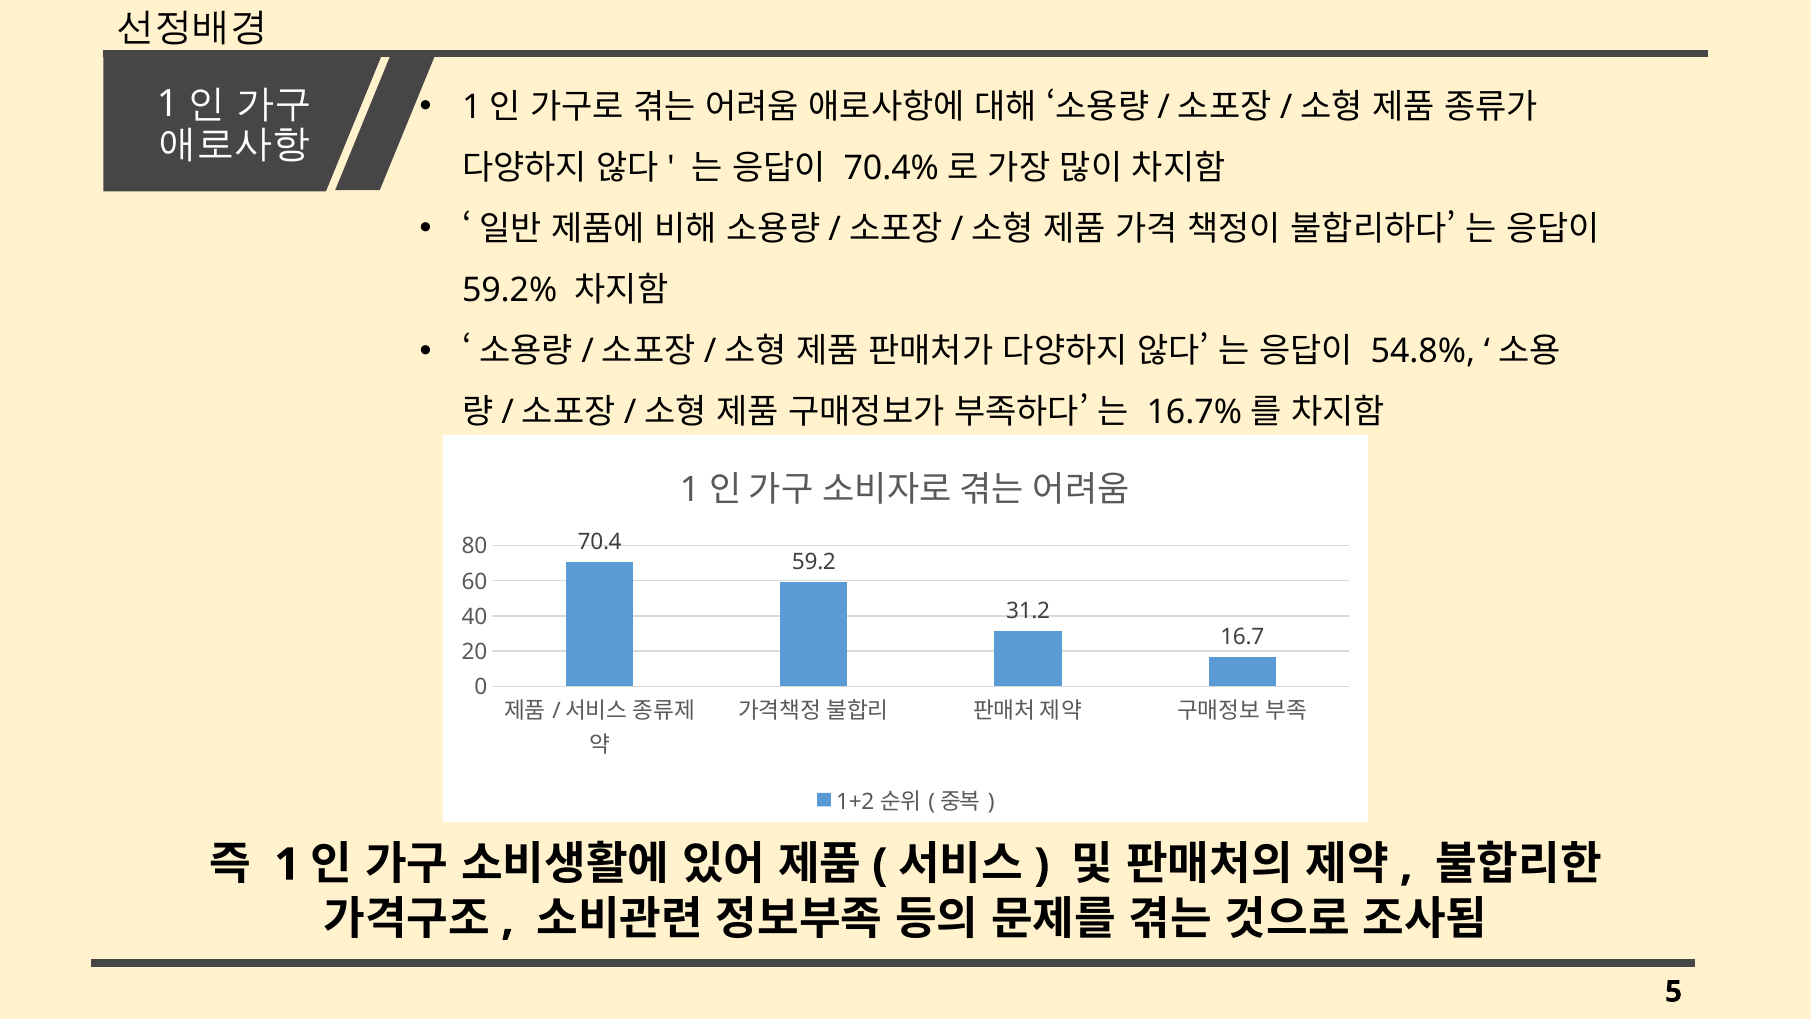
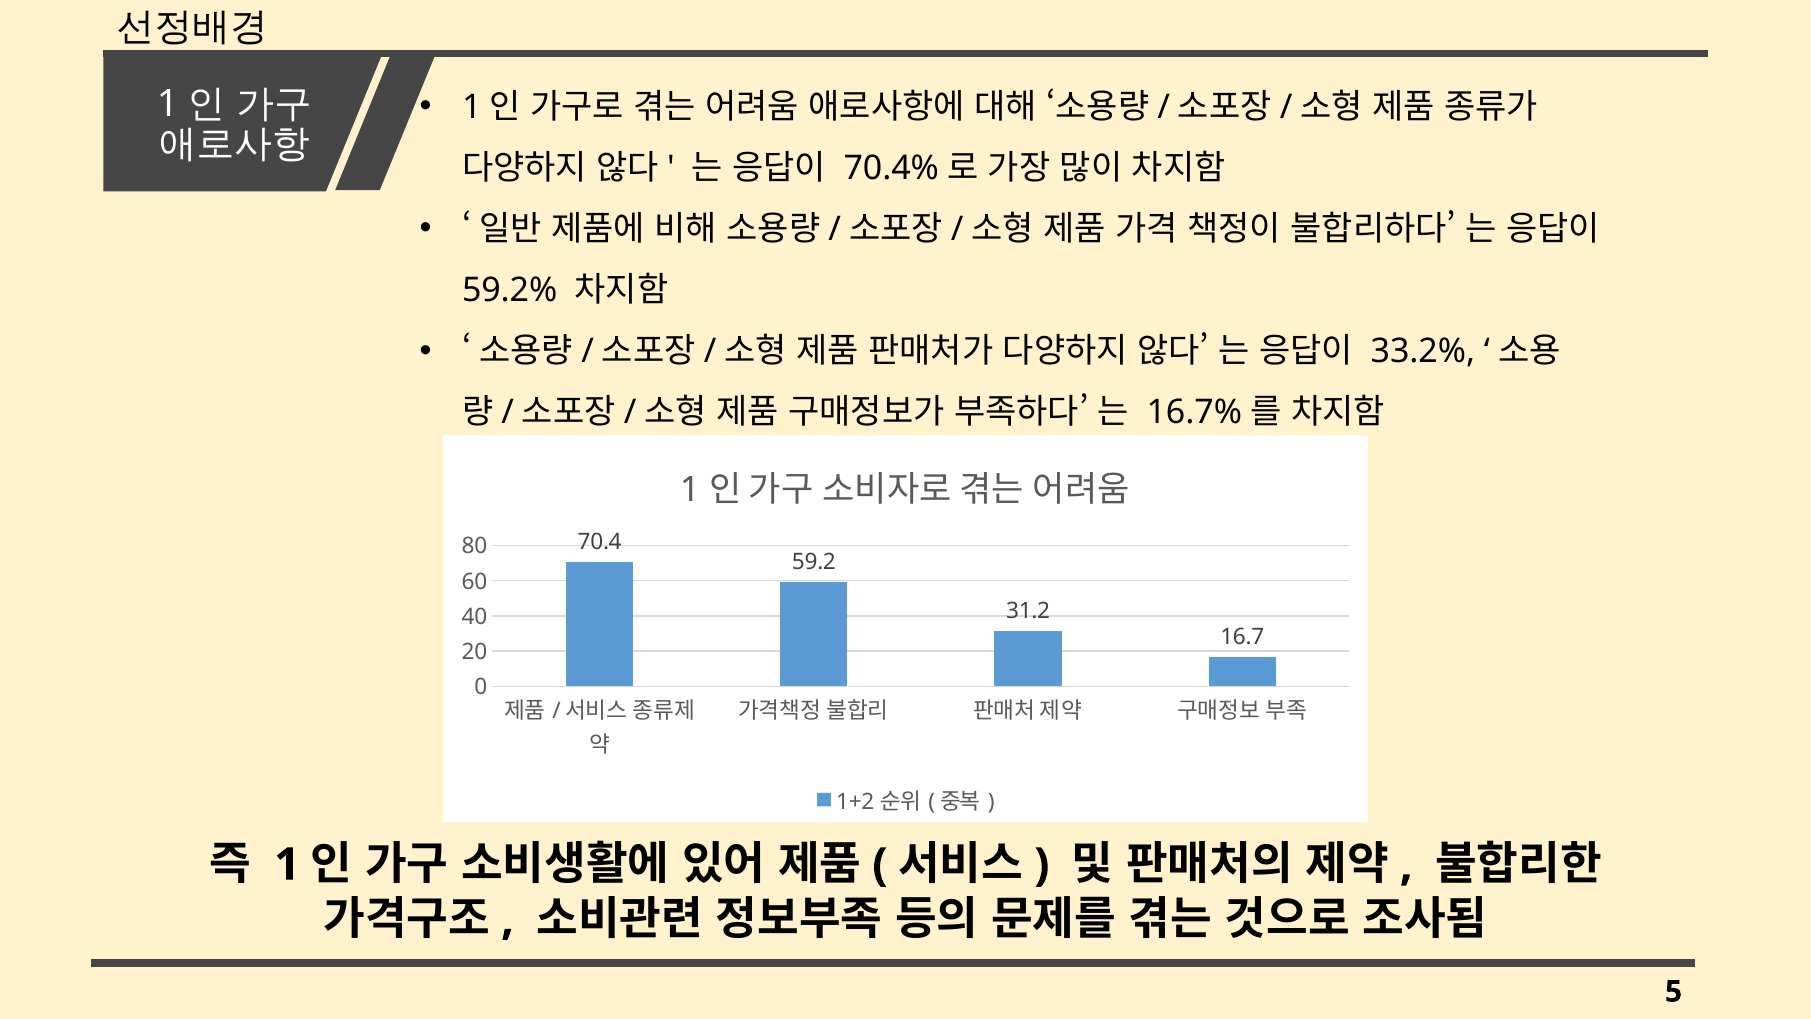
54.8%: 54.8% -> 33.2% (1423, 352)
